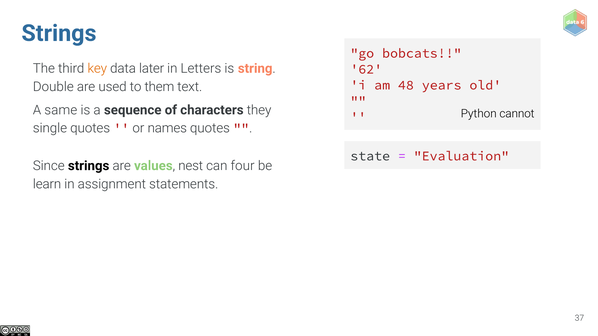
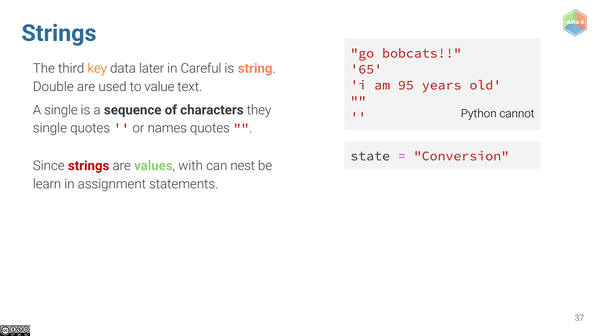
Letters: Letters -> Careful (201, 68)
62: 62 -> 65 (366, 69)
them: them -> value (159, 87)
48: 48 -> 95 (406, 85)
A same: same -> single (61, 110)
Evaluation: Evaluation -> Conversion (461, 156)
strings colour: black -> red (89, 166)
nest: nest -> with (191, 166)
four: four -> nest (243, 166)
